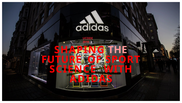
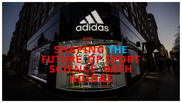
THE colour: pink -> light blue (118, 50)
